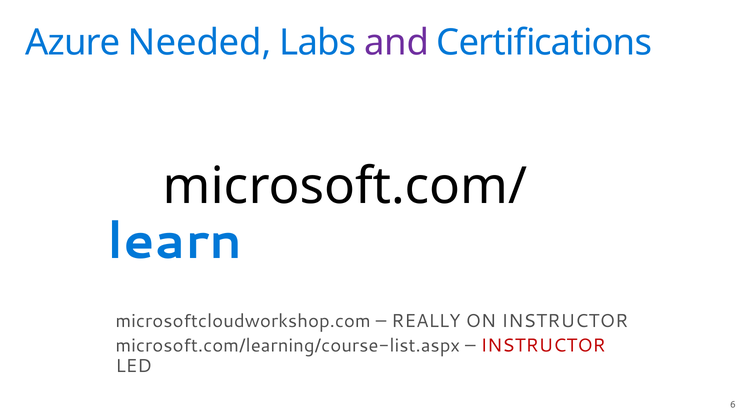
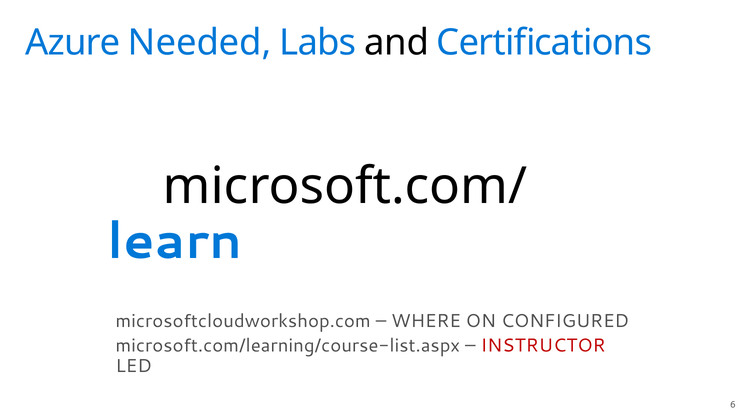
and colour: purple -> black (397, 43)
REALLY: REALLY -> WHERE (426, 321)
ON INSTRUCTOR: INSTRUCTOR -> CONFIGURED (565, 321)
